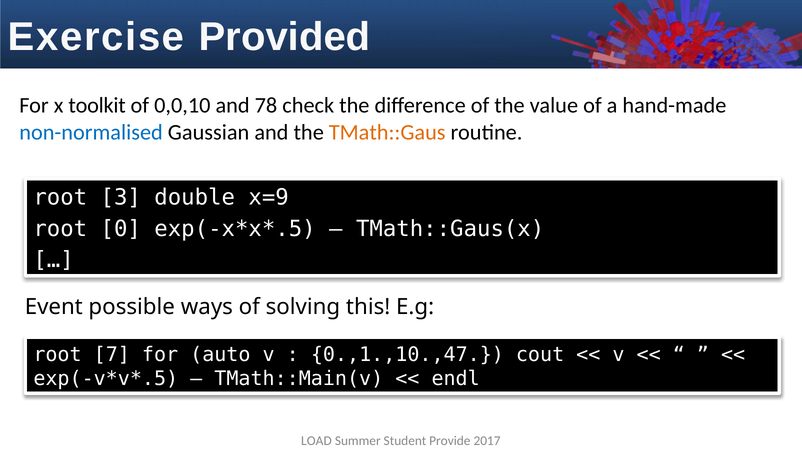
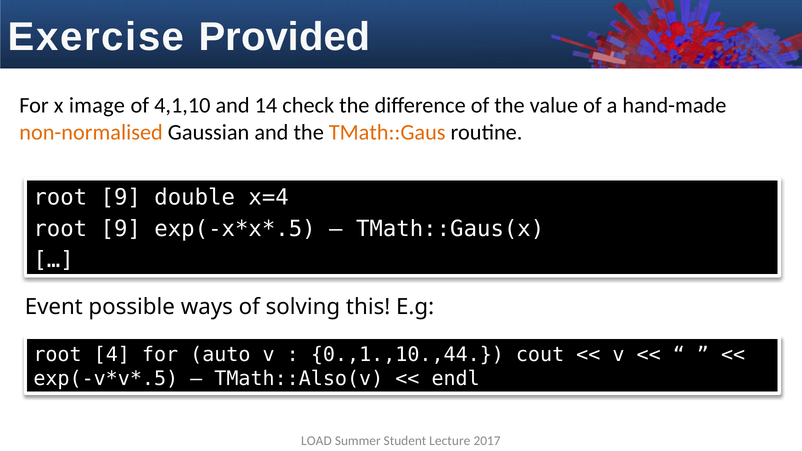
toolkit: toolkit -> image (97, 105)
0,0,10: 0,0,10 -> 4,1,10 (182, 105)
78: 78 -> 14 (266, 105)
non-normalised colour: blue -> orange (91, 132)
3: 3 -> 9 (121, 198)
x=9: x=9 -> x=4 (269, 198)
0: 0 -> 9 (121, 229)
7: 7 -> 4 (112, 355)
0.,1.,10.,47: 0.,1.,10.,47 -> 0.,1.,10.,44 (407, 355)
TMath::Main(v: TMath::Main(v -> TMath::Also(v (299, 379)
Provide: Provide -> Lecture (450, 441)
